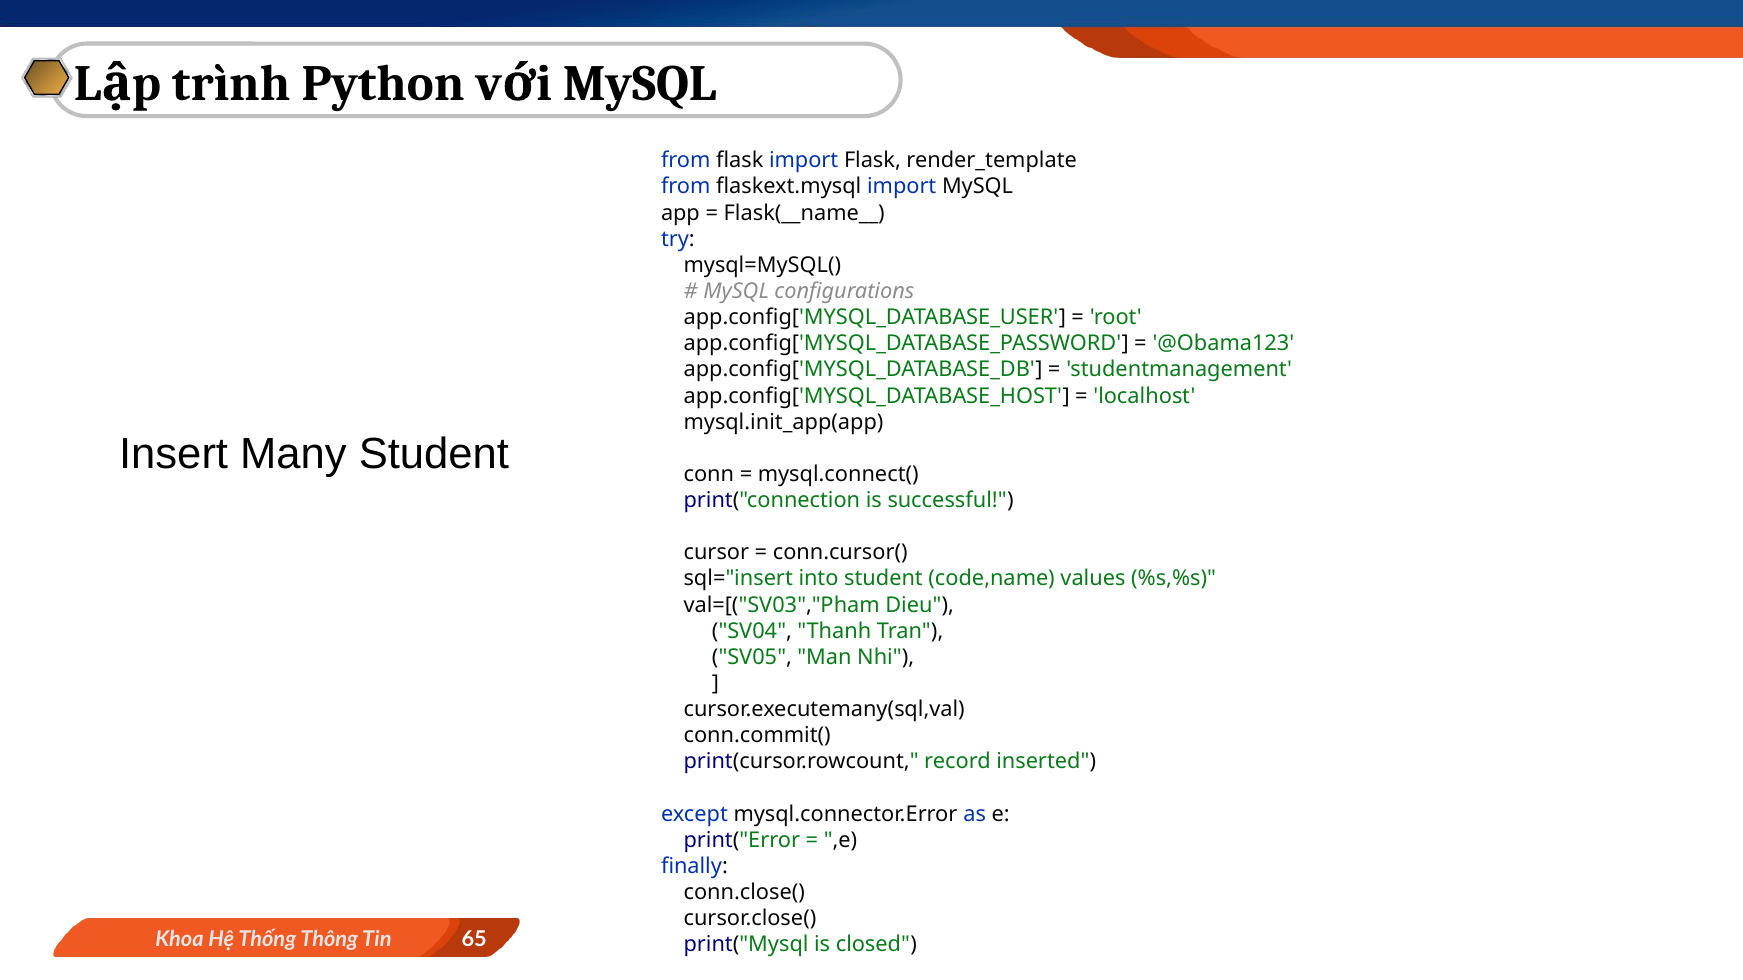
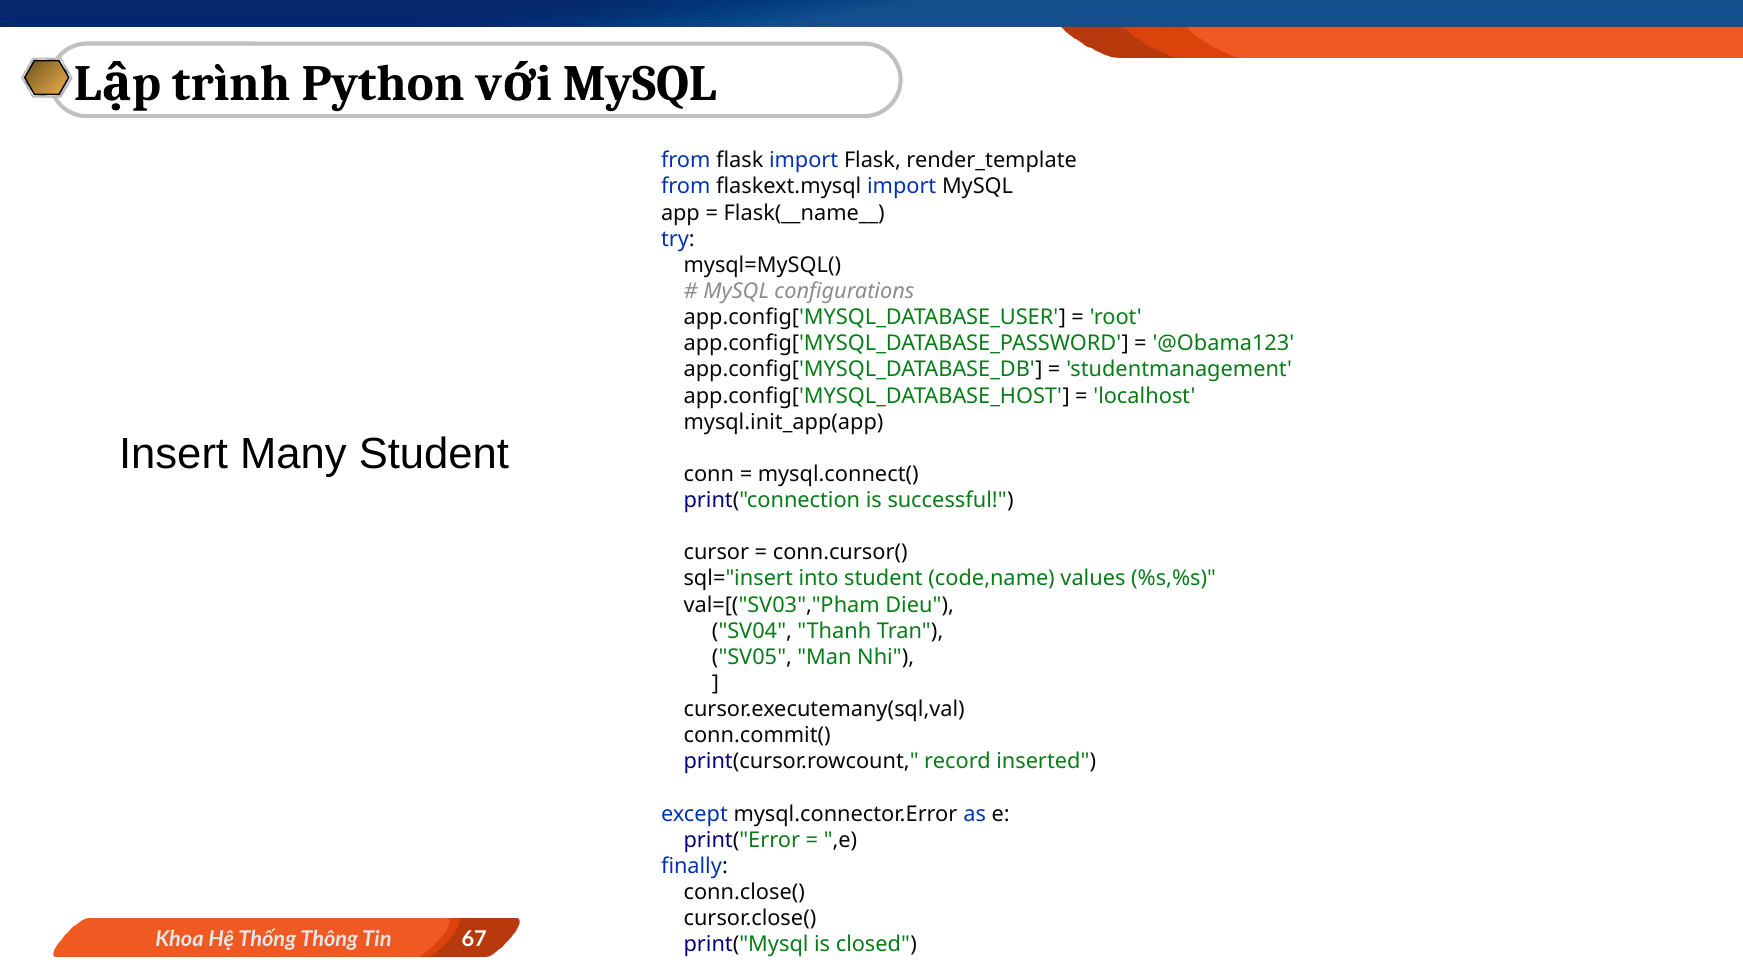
65: 65 -> 67 (474, 939)
